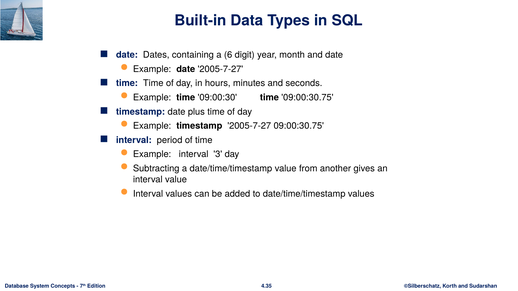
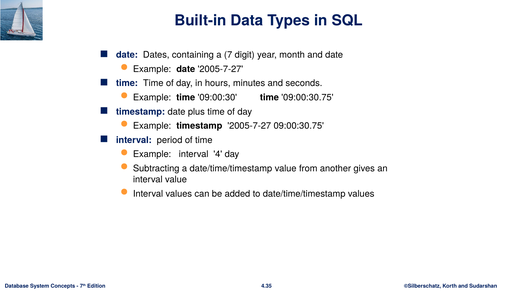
6: 6 -> 7 (228, 55)
3: 3 -> 4 (218, 154)
